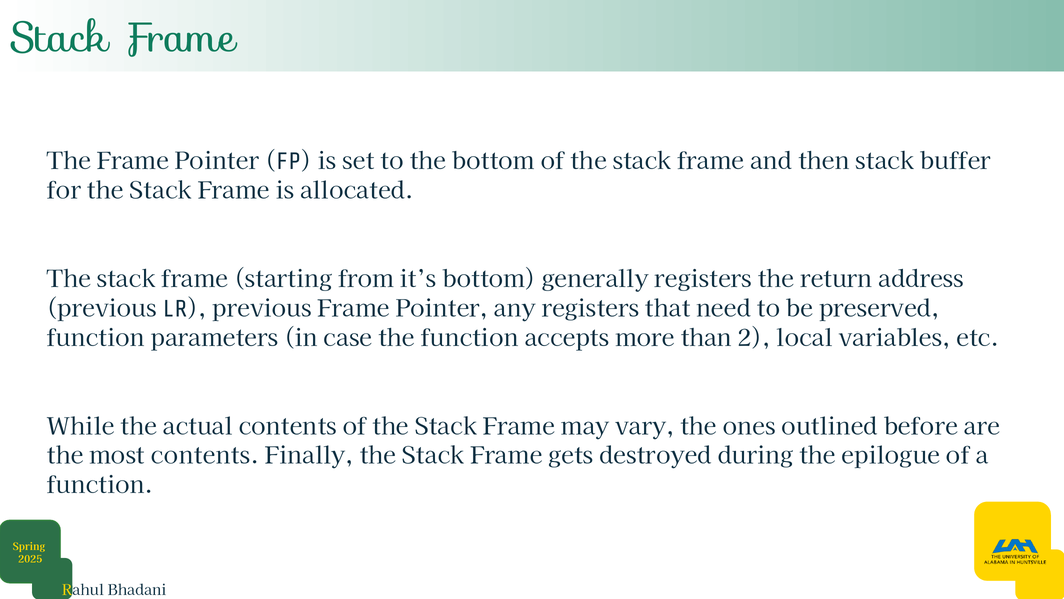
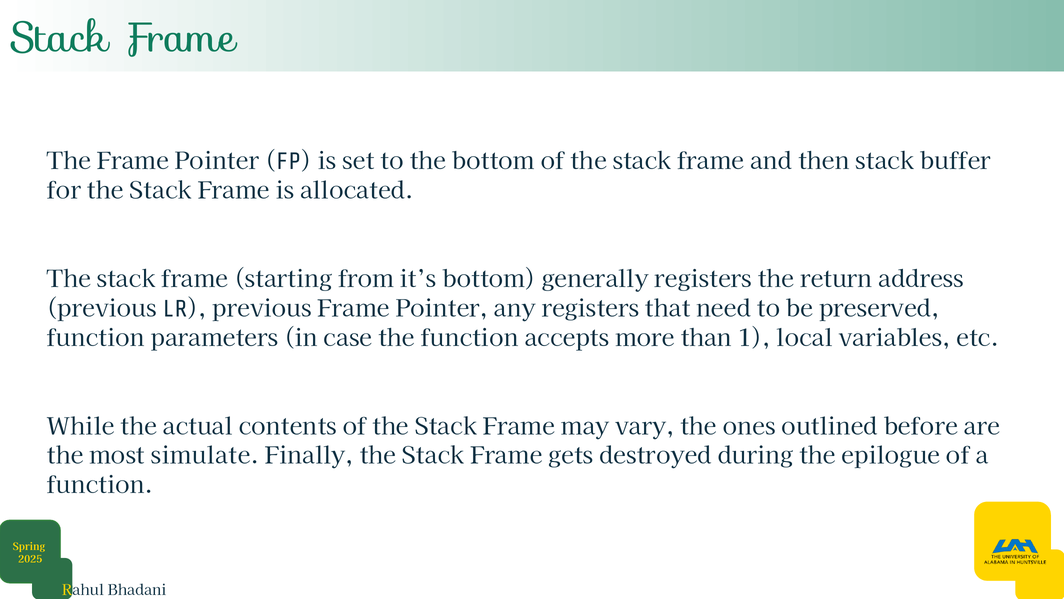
2: 2 -> 1 (754, 338)
most contents: contents -> simulate (205, 456)
